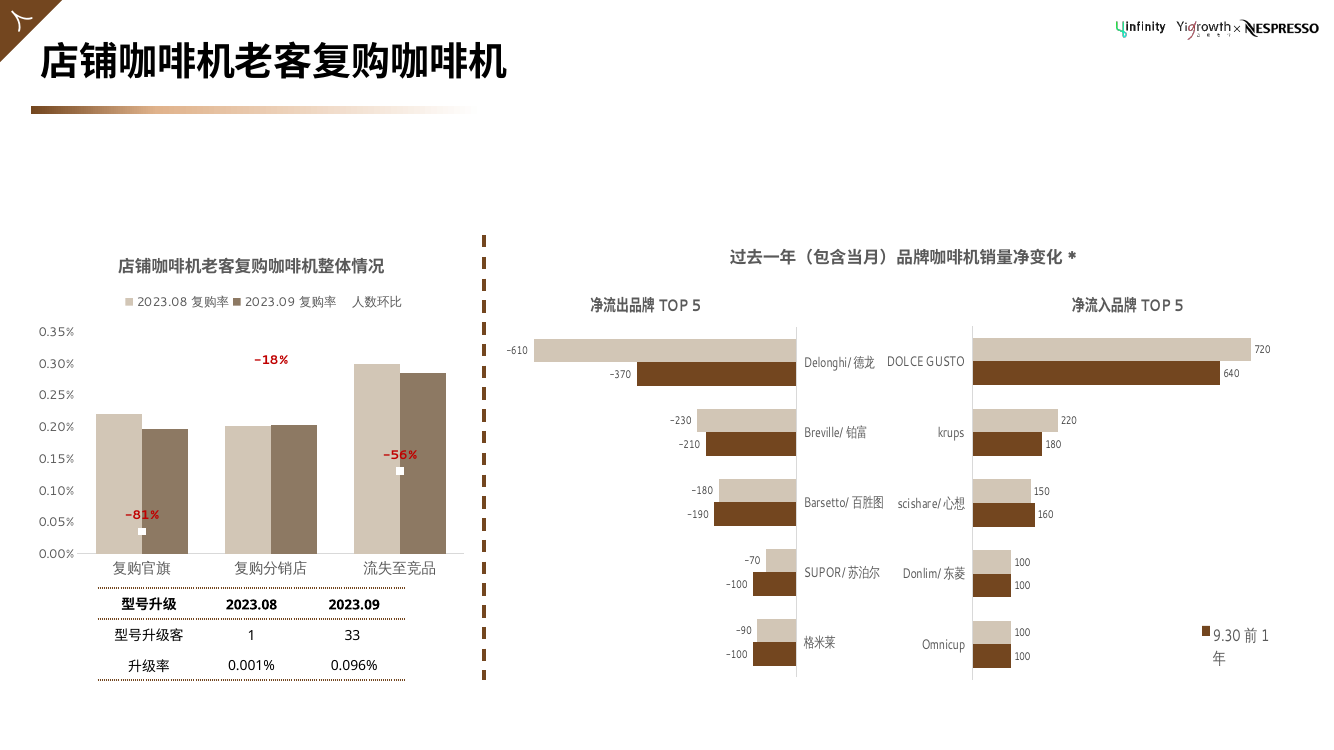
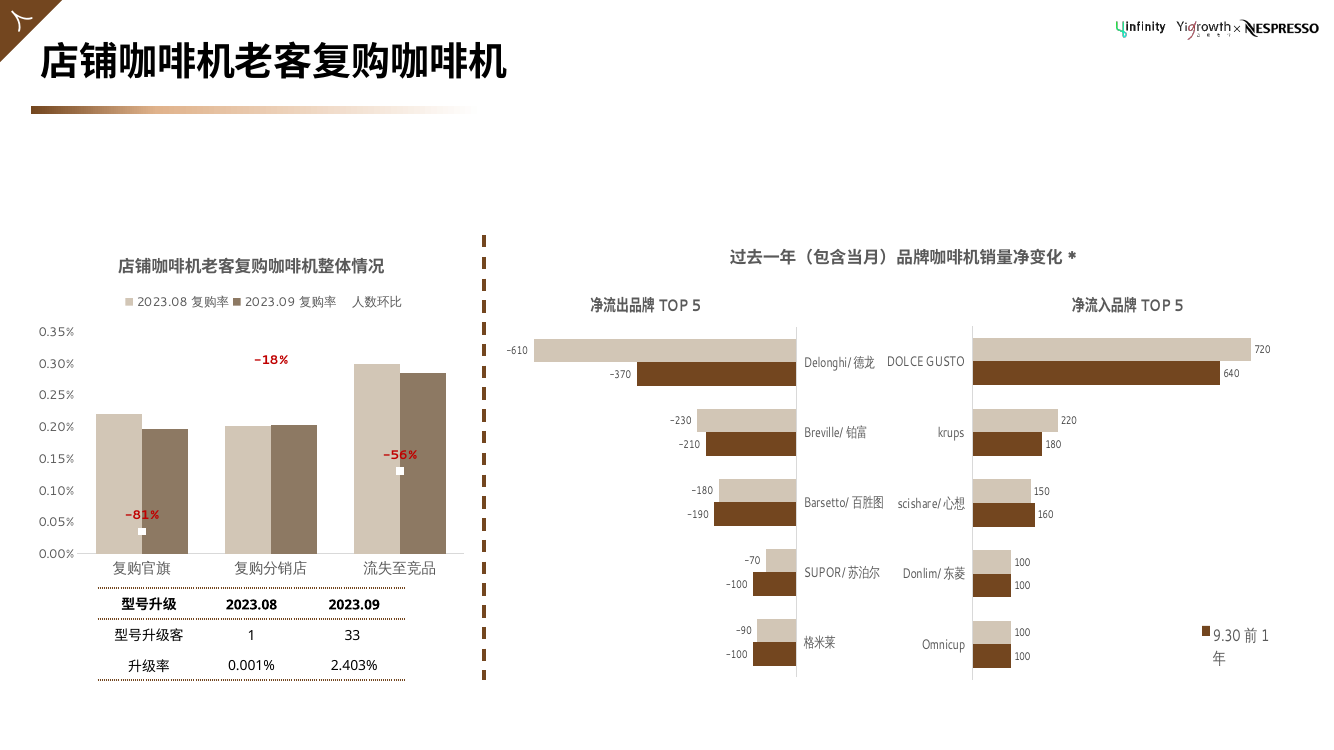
0.096%: 0.096% -> 2.403% (354, 667)
